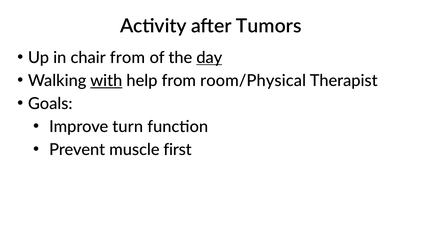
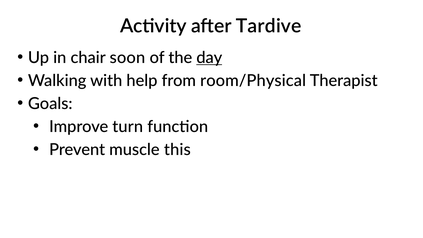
Tumors: Tumors -> Tardive (269, 26)
chair from: from -> soon (127, 58)
with underline: present -> none (106, 81)
first: first -> this (177, 150)
